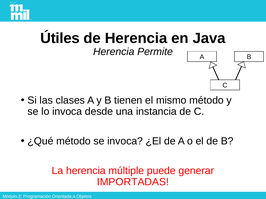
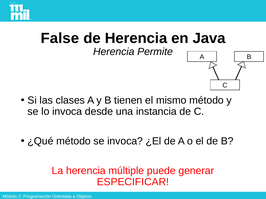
Útiles: Útiles -> False (60, 38)
IMPORTADAS: IMPORTADAS -> ESPECIFICAR (133, 182)
